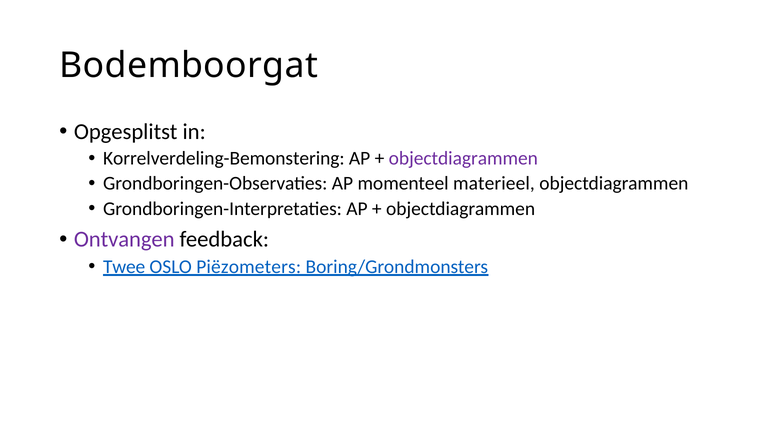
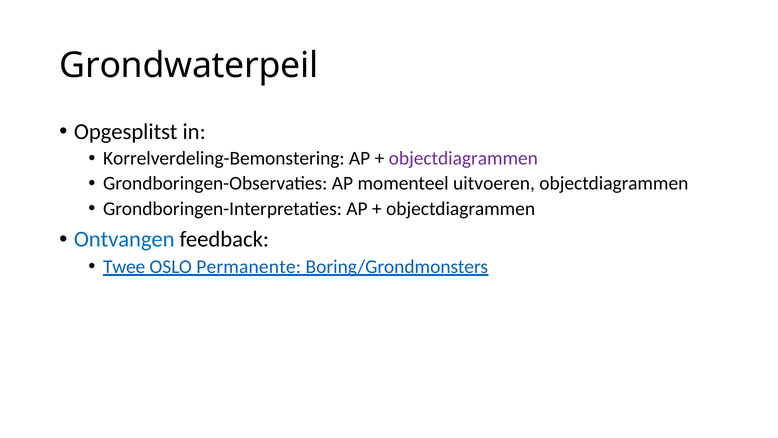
Bodemboorgat: Bodemboorgat -> Grondwaterpeil (189, 65)
materieel: materieel -> uitvoeren (494, 183)
Ontvangen colour: purple -> blue (124, 239)
Piëzometers: Piëzometers -> Permanente (249, 266)
